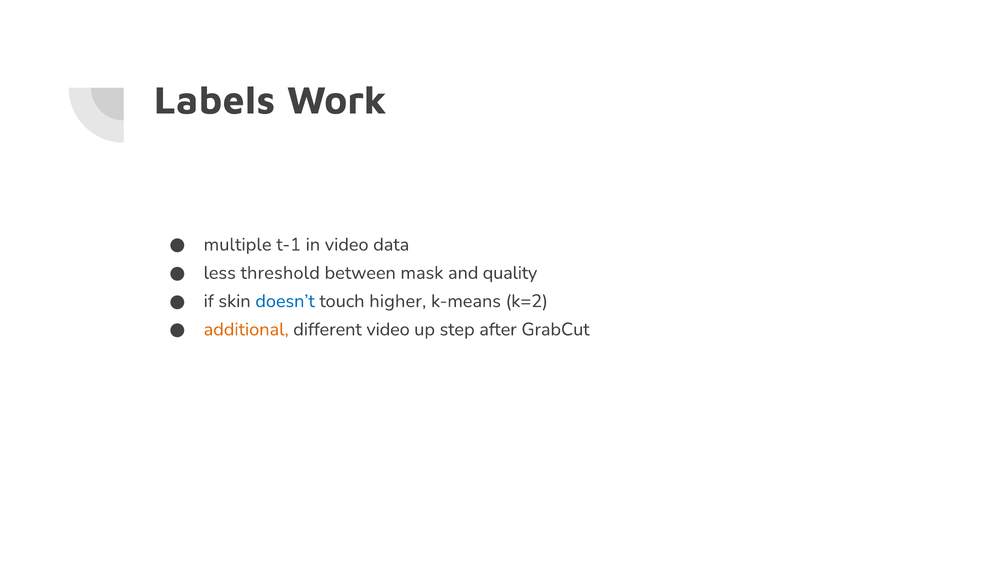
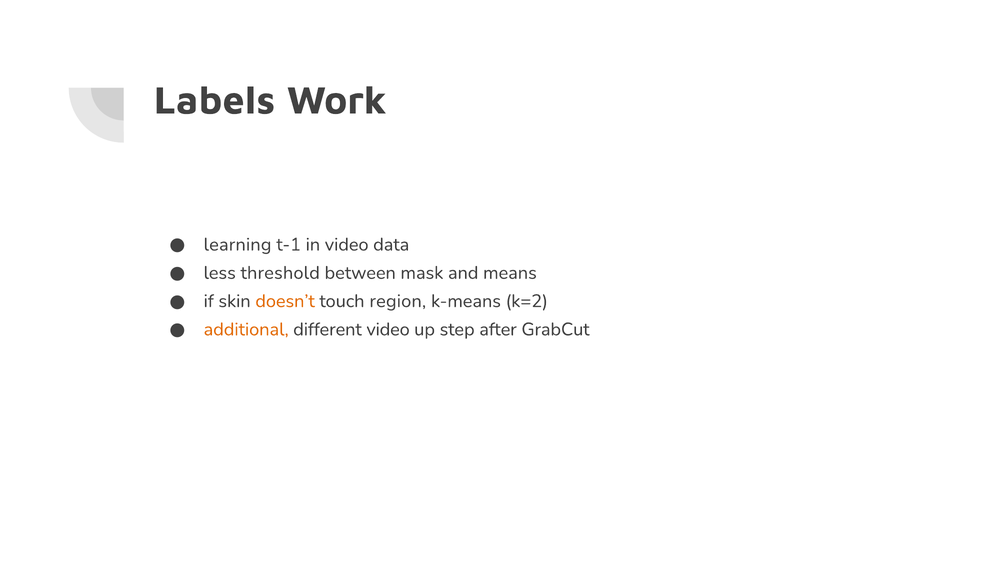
multiple: multiple -> learning (238, 245)
quality: quality -> means (510, 273)
doesn’t colour: blue -> orange (285, 301)
higher: higher -> region (398, 301)
